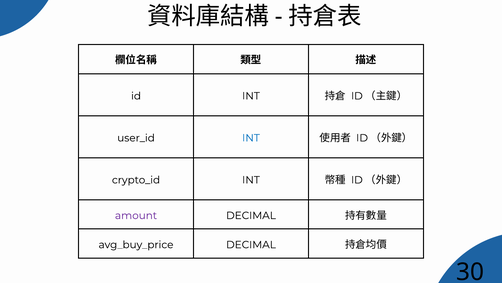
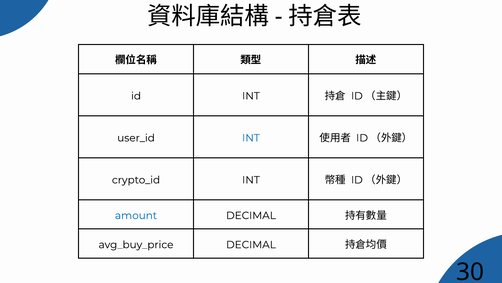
amount colour: purple -> blue (136, 215)
